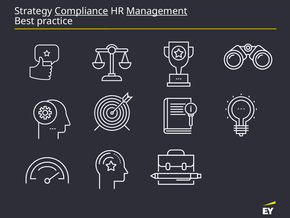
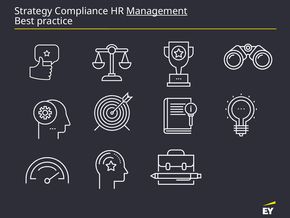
Compliance underline: present -> none (82, 11)
